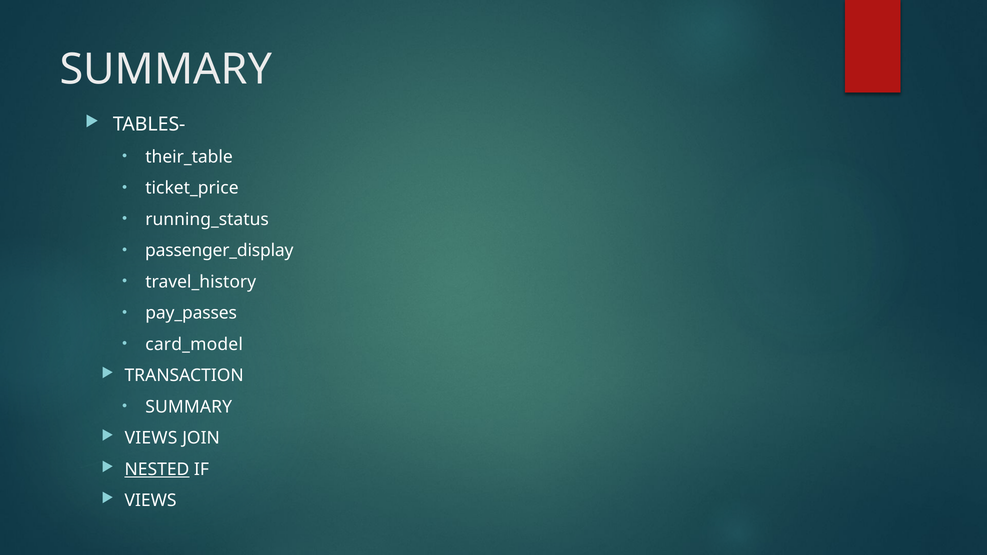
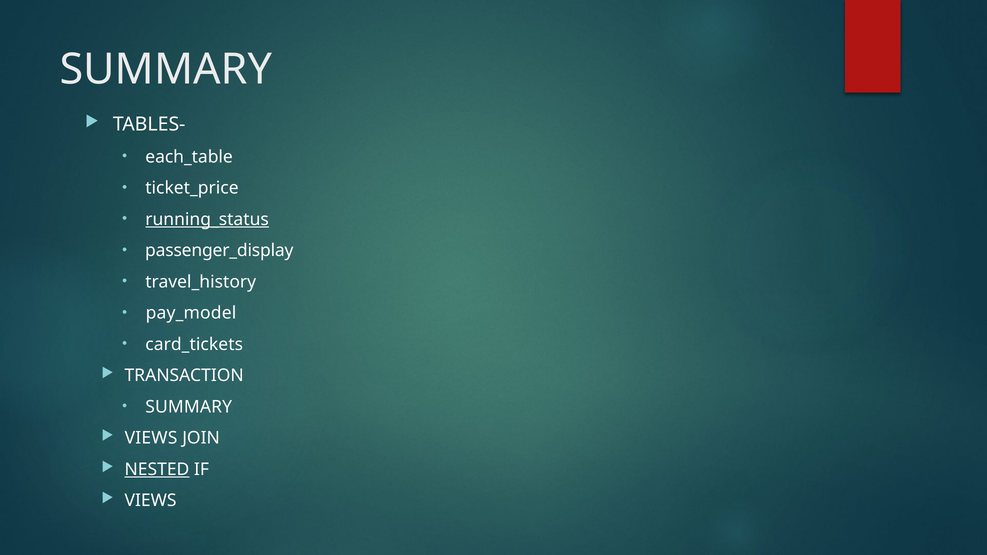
their_table: their_table -> each_table (189, 157)
running_status underline: none -> present (207, 219)
pay_passes: pay_passes -> pay_model (191, 313)
card_model: card_model -> card_tickets (194, 345)
